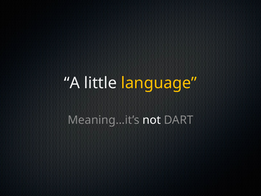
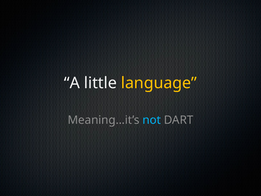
not colour: white -> light blue (152, 120)
